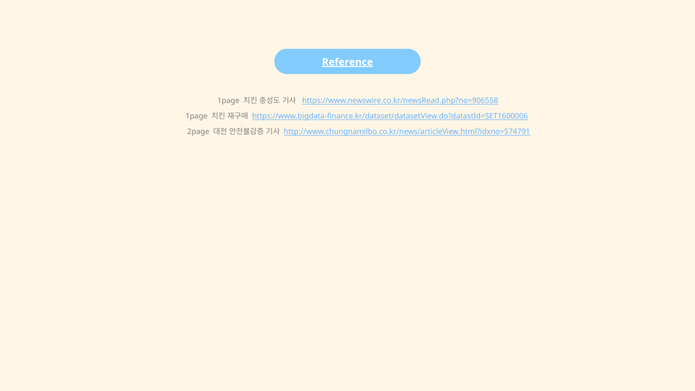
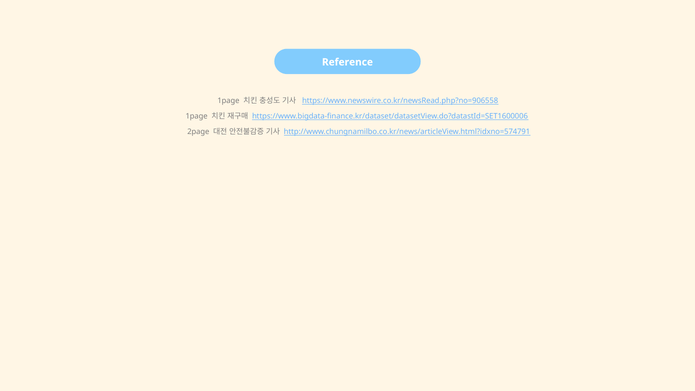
Reference underline: present -> none (347, 62)
